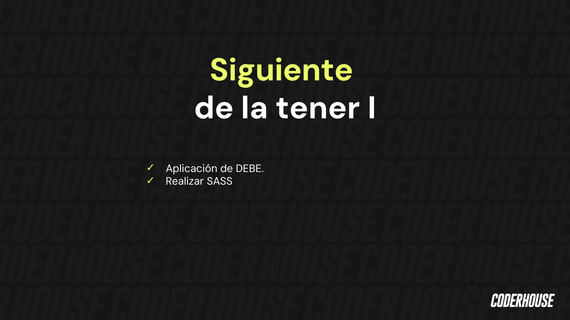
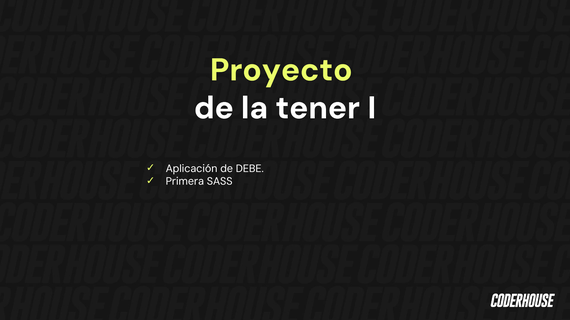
Siguiente: Siguiente -> Proyecto (281, 70)
Realizar: Realizar -> Primera (185, 182)
